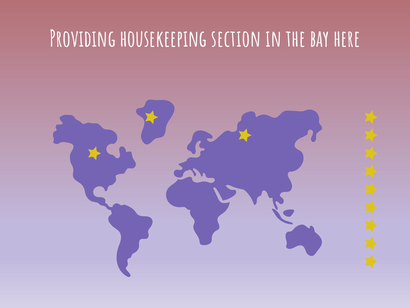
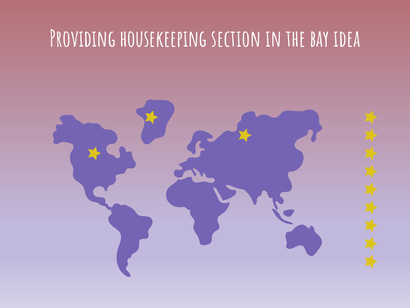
here: here -> idea (347, 39)
